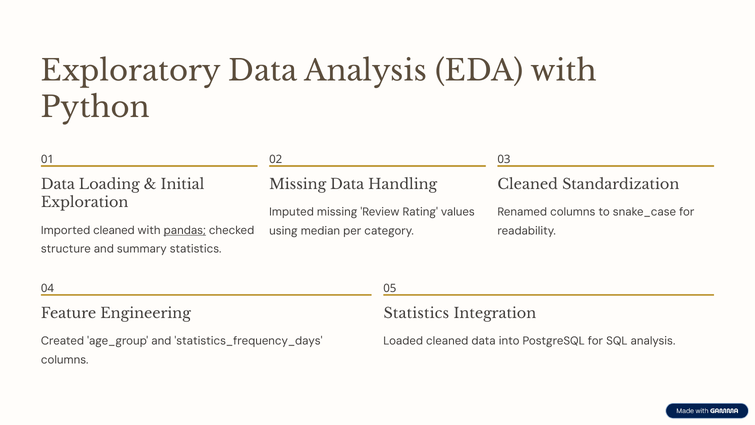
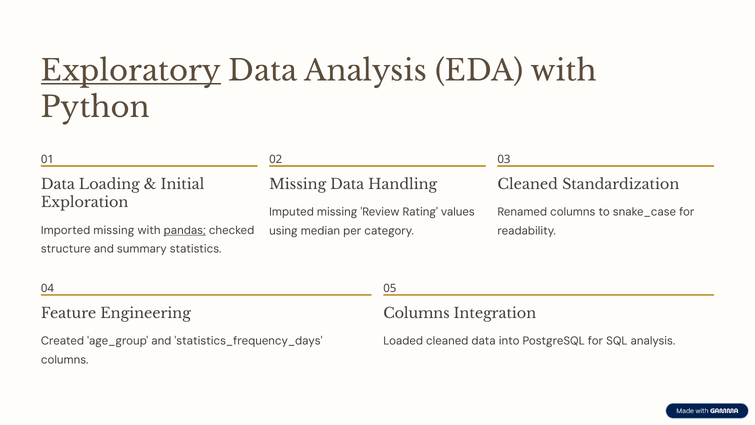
Exploratory underline: none -> present (131, 71)
Imported cleaned: cleaned -> missing (114, 230)
Statistics: Statistics -> Columns (416, 313)
